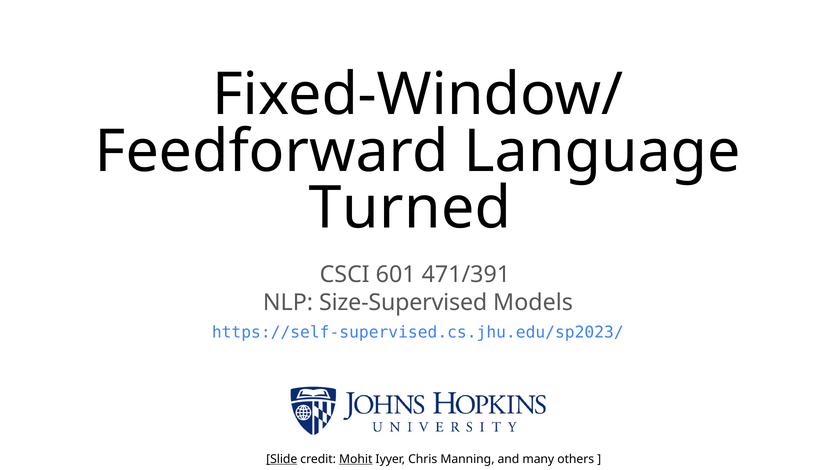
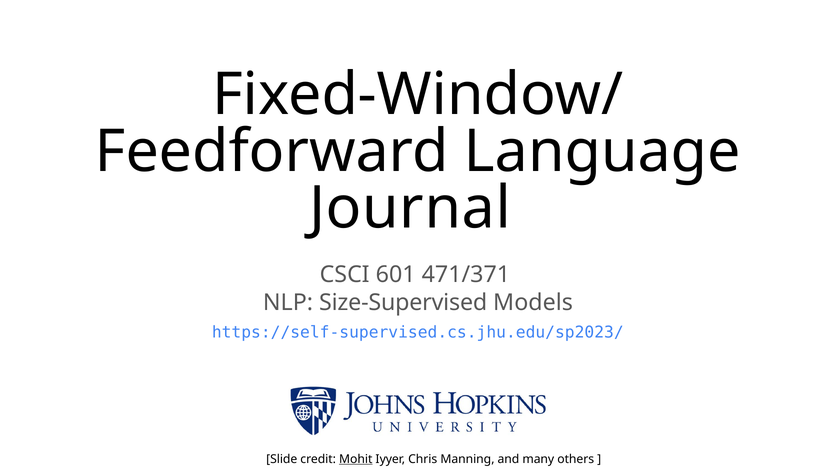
Turned: Turned -> Journal (410, 208)
471/391: 471/391 -> 471/371 (466, 275)
Slide underline: present -> none (282, 459)
